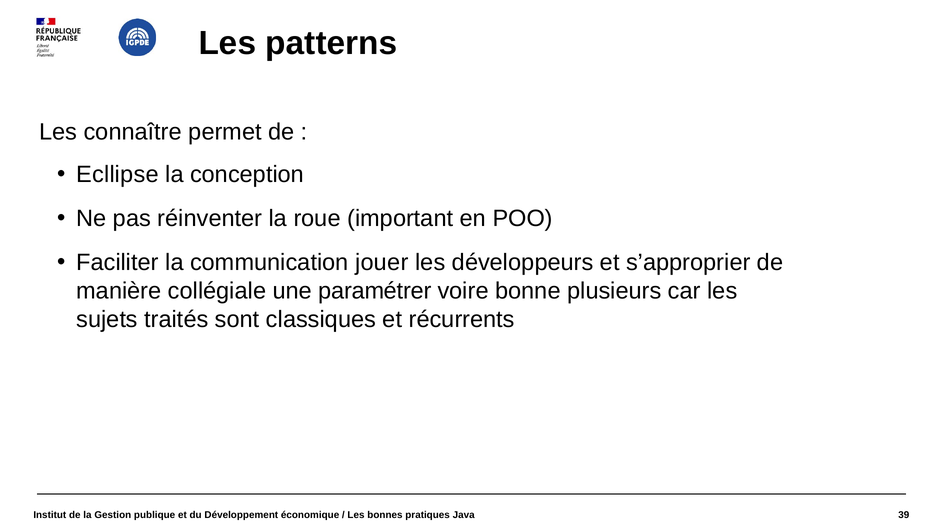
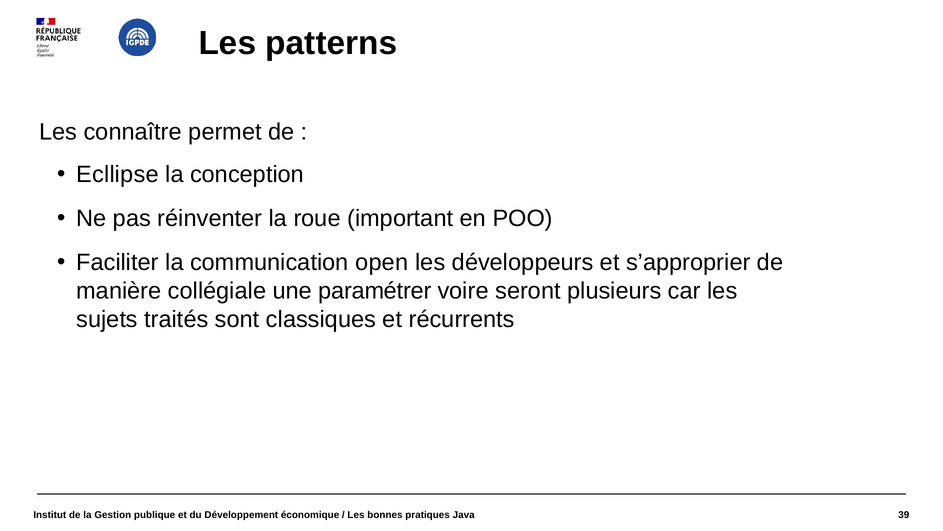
jouer: jouer -> open (382, 262)
bonne: bonne -> seront (528, 291)
